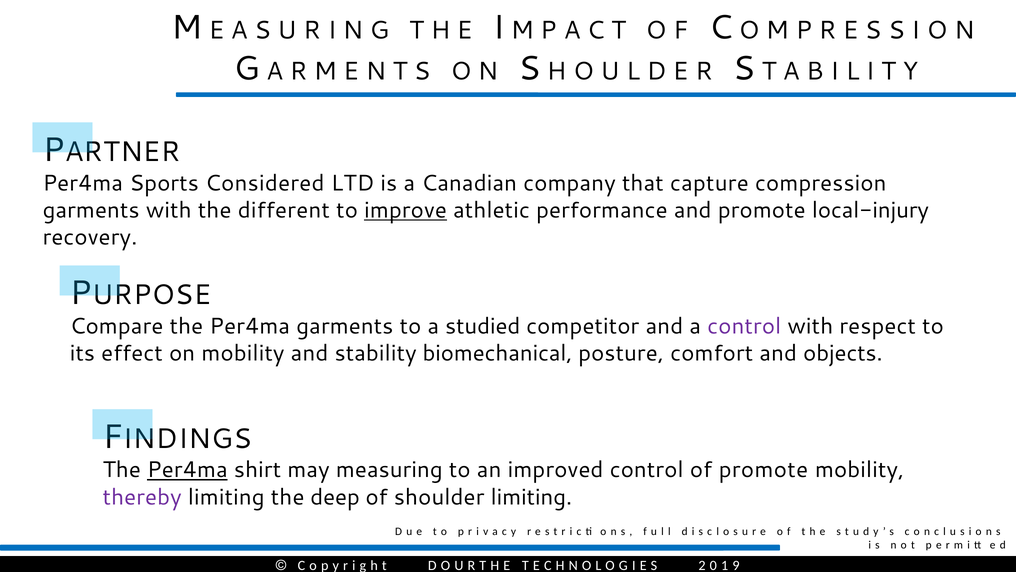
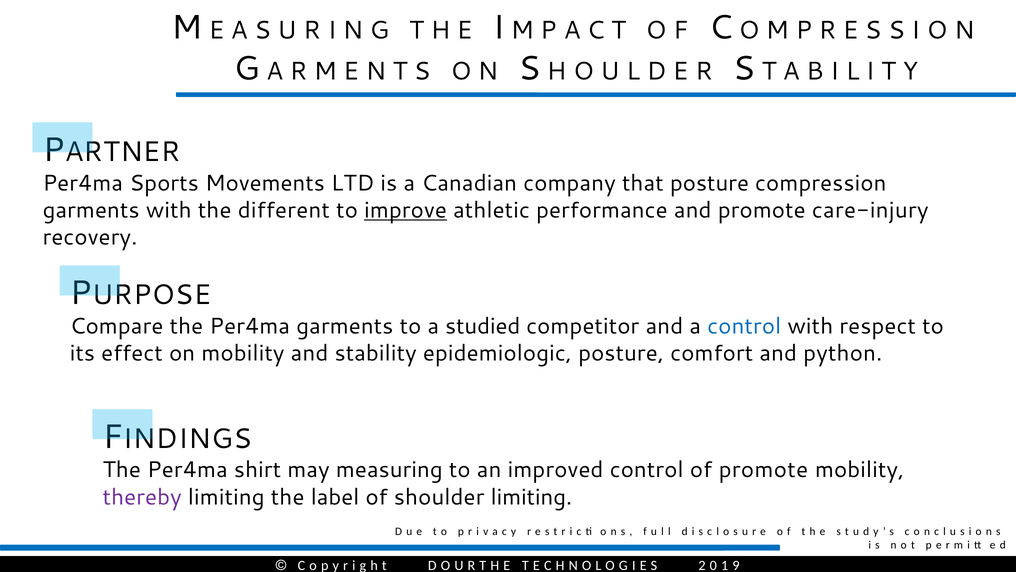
Considered: Considered -> Movements (265, 183)
that capture: capture -> posture (709, 183)
local-injury: local-injury -> care-injury (870, 210)
control colour: purple -> blue (744, 326)
biomechanical: biomechanical -> epidemiologic (497, 353)
objects: objects -> python (843, 353)
Per4ma underline: present -> none (187, 470)
deep: deep -> label (335, 497)
